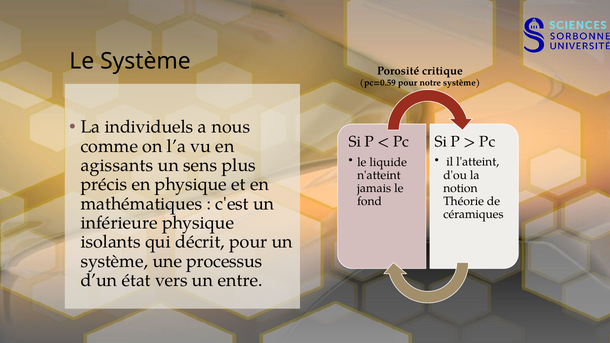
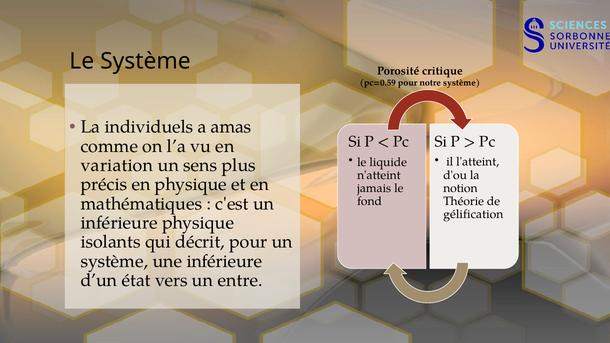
nous: nous -> amas (231, 127)
agissants: agissants -> variation (117, 166)
céramiques: céramiques -> gélification (473, 214)
une processus: processus -> inférieure (224, 261)
